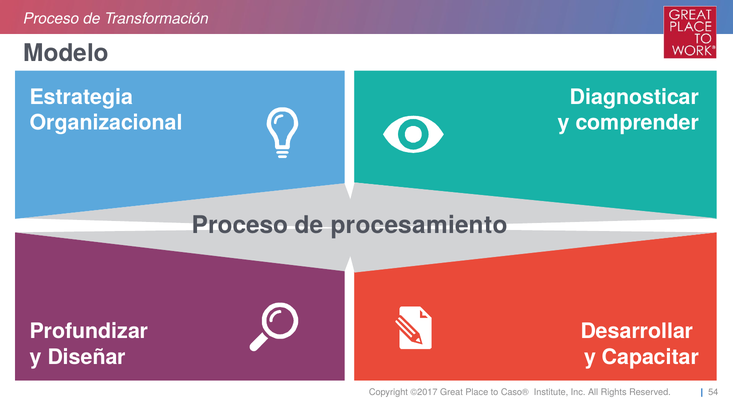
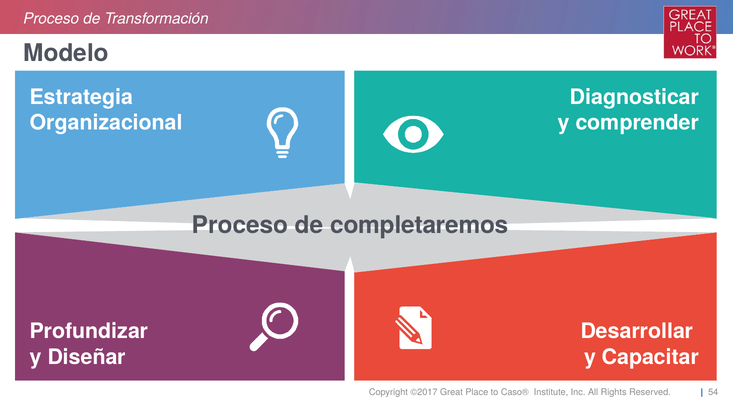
procesamiento: procesamiento -> completaremos (419, 225)
